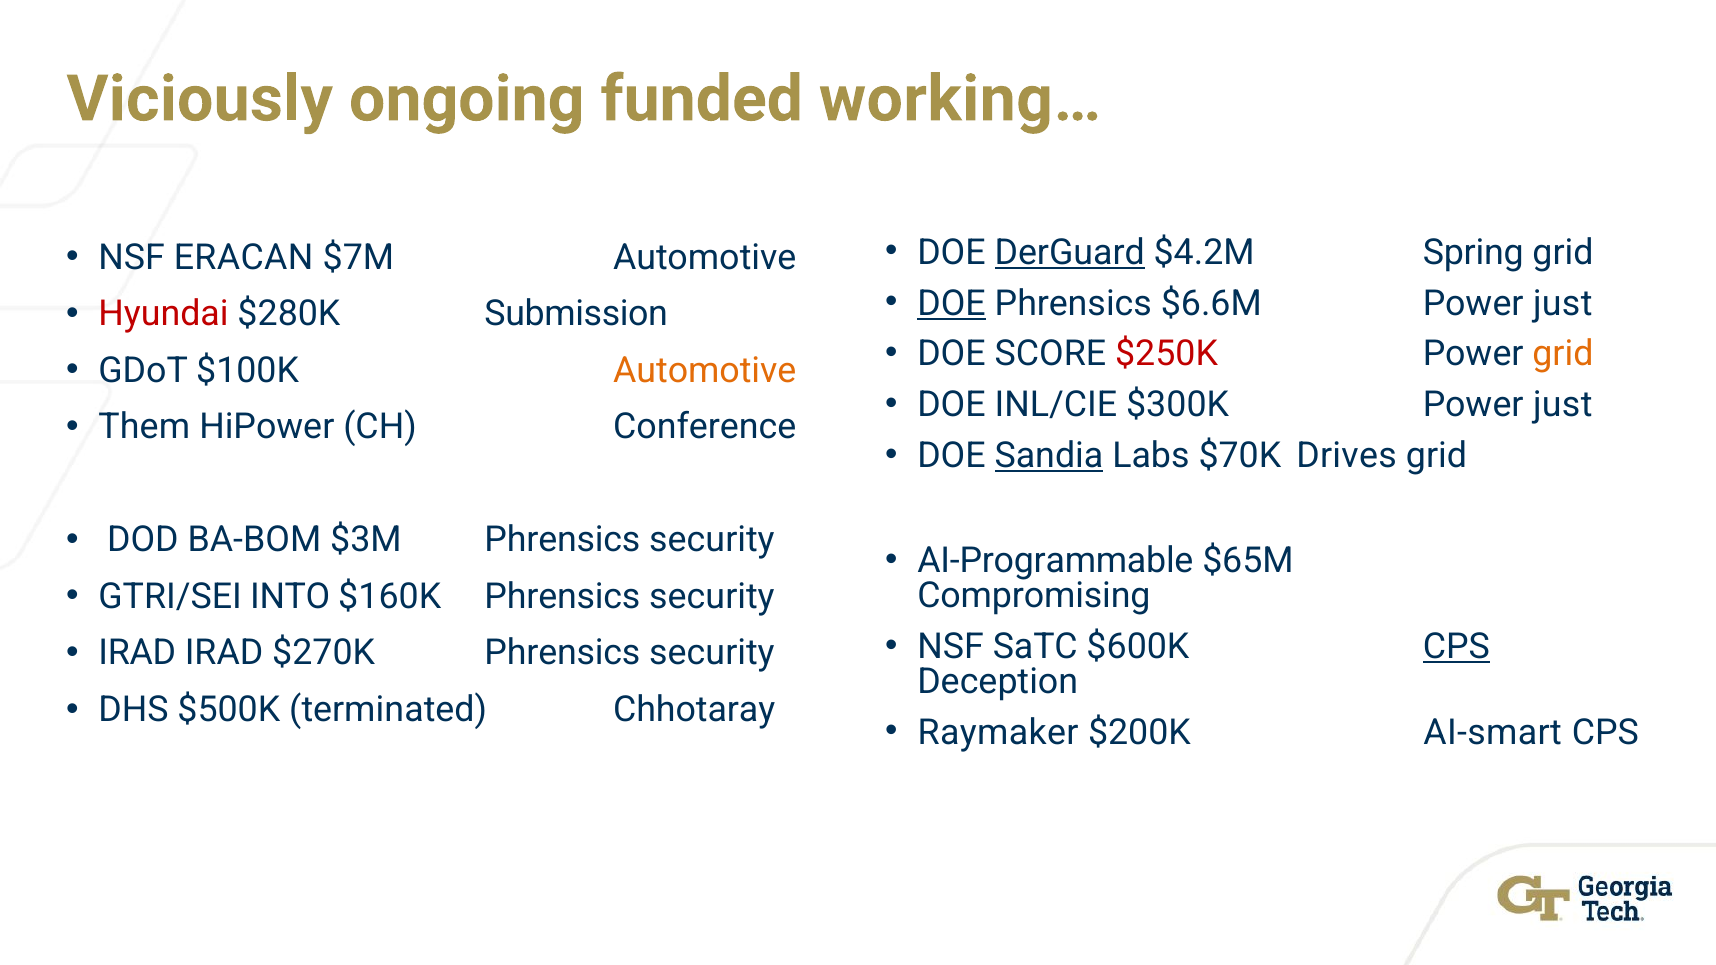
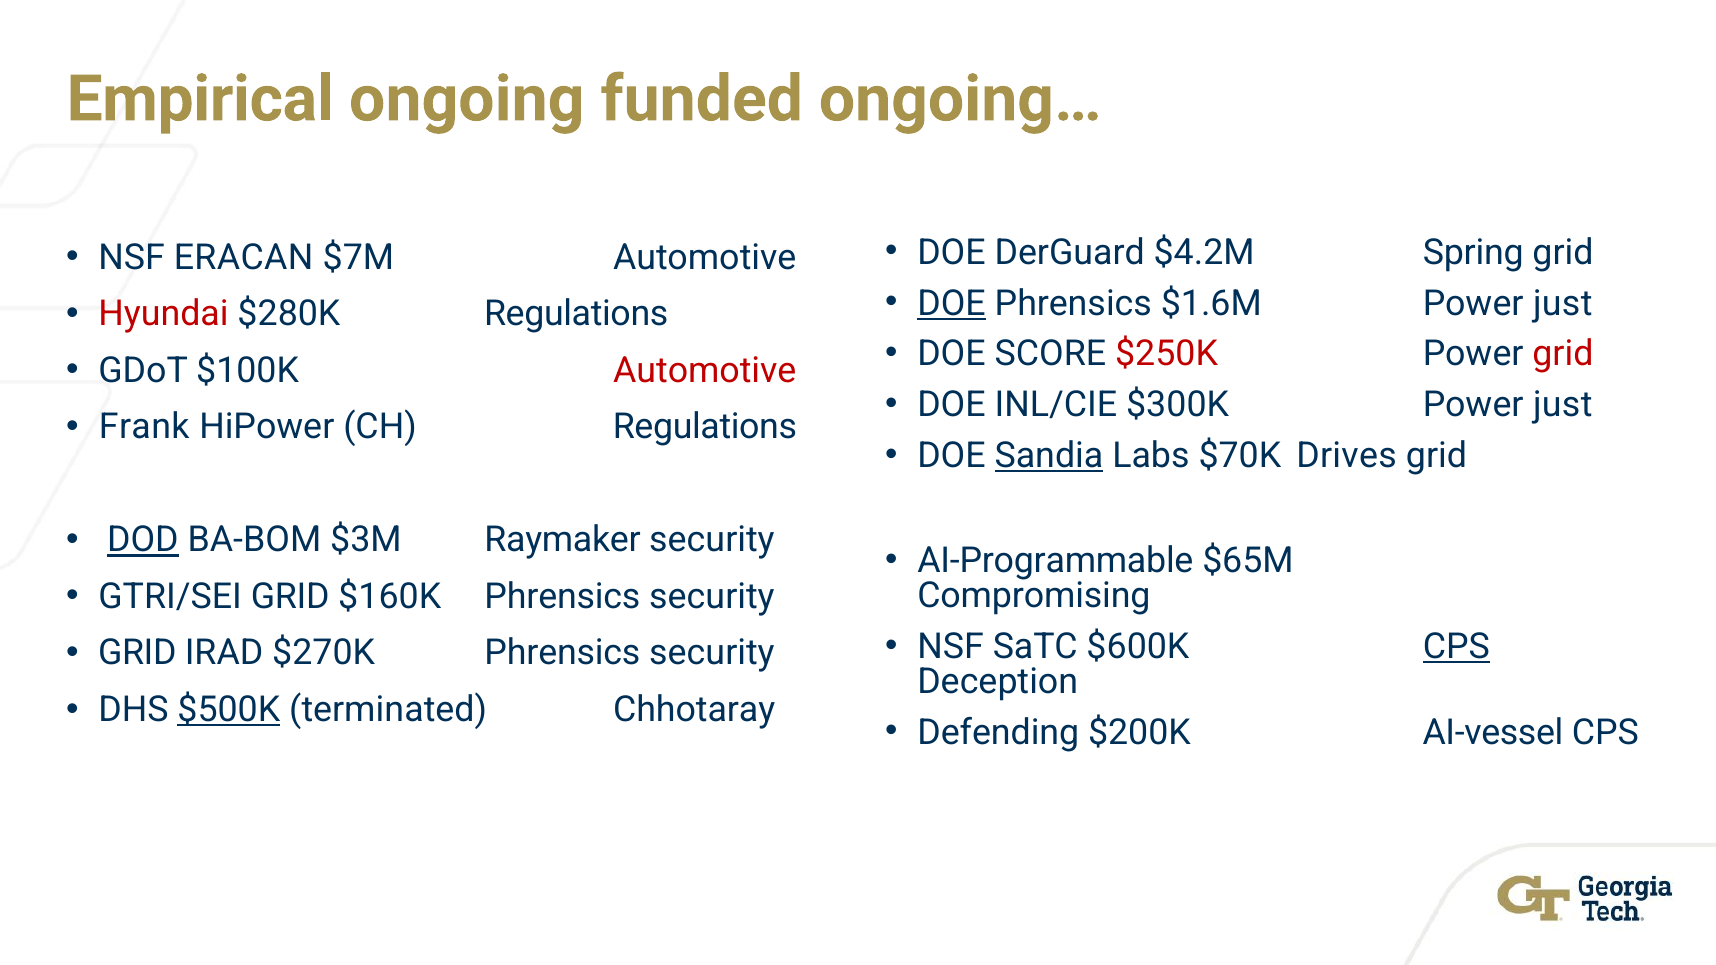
Viciously: Viciously -> Empirical (200, 99)
working…: working… -> ongoing… (960, 99)
DerGuard underline: present -> none (1070, 252)
$6.6M: $6.6M -> $1.6M (1211, 303)
$280K Submission: Submission -> Regulations (576, 314)
grid colour: orange -> red (1563, 354)
Automotive colour: orange -> red (705, 371)
Them: Them -> Frank (144, 427)
CH Conference: Conference -> Regulations (705, 427)
DOD underline: none -> present (143, 540)
$3M Phrensics: Phrensics -> Raymaker (563, 540)
GTRI/SEI INTO: INTO -> GRID (290, 597)
IRAD: IRAD -> GRID (137, 653)
$500K underline: none -> present (229, 710)
Raymaker: Raymaker -> Defending (998, 732)
AI-smart: AI-smart -> AI-vessel (1493, 732)
